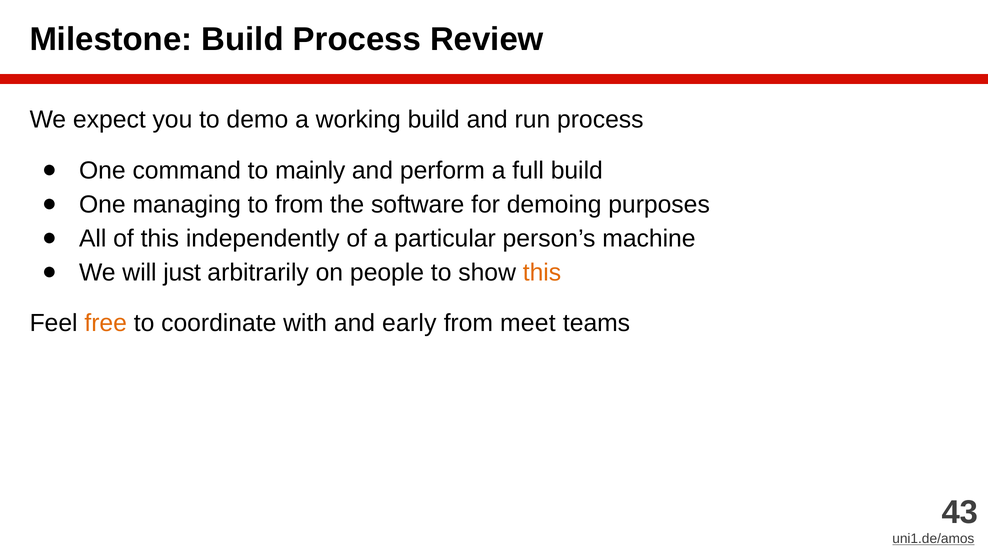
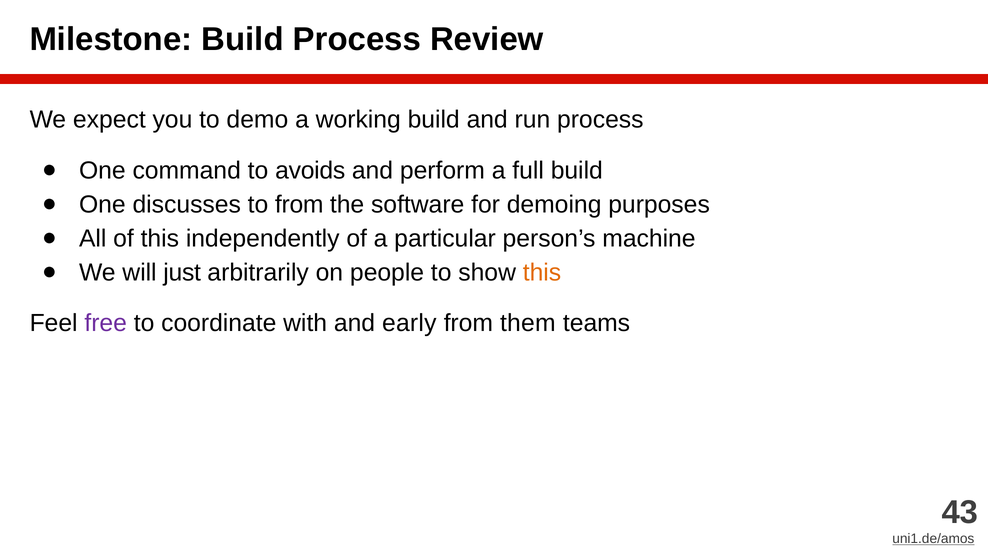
mainly: mainly -> avoids (310, 170)
managing: managing -> discusses (187, 204)
free colour: orange -> purple (106, 323)
meet: meet -> them (528, 323)
